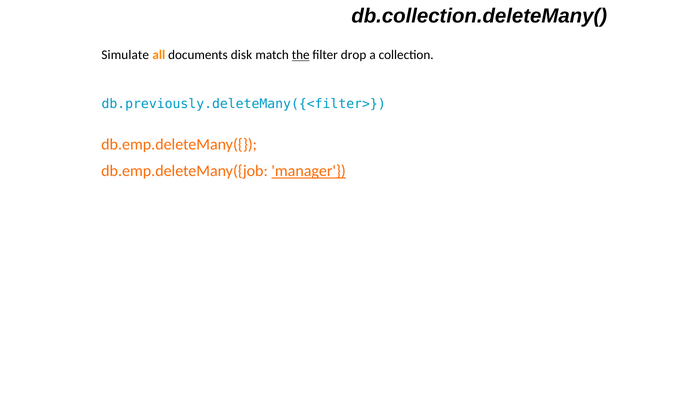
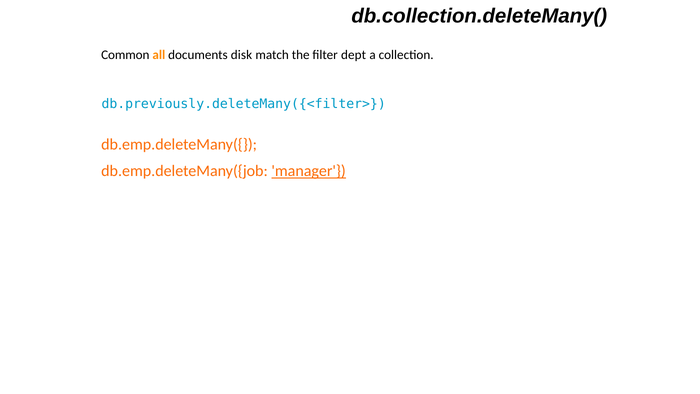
Simulate: Simulate -> Common (125, 55)
the underline: present -> none (301, 55)
drop: drop -> dept (354, 55)
